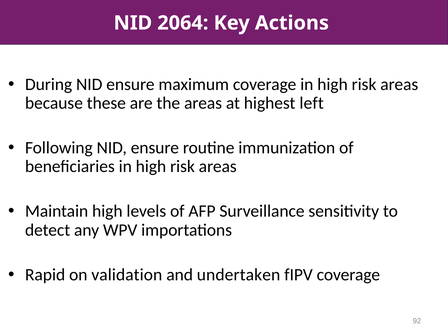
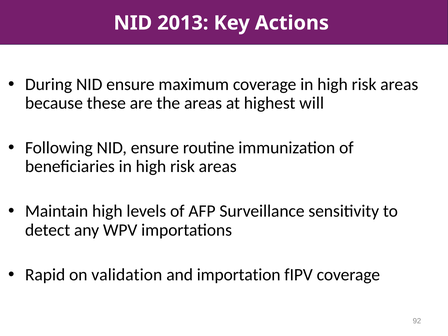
2064: 2064 -> 2013 (183, 23)
left: left -> will (312, 103)
undertaken: undertaken -> importation (239, 275)
